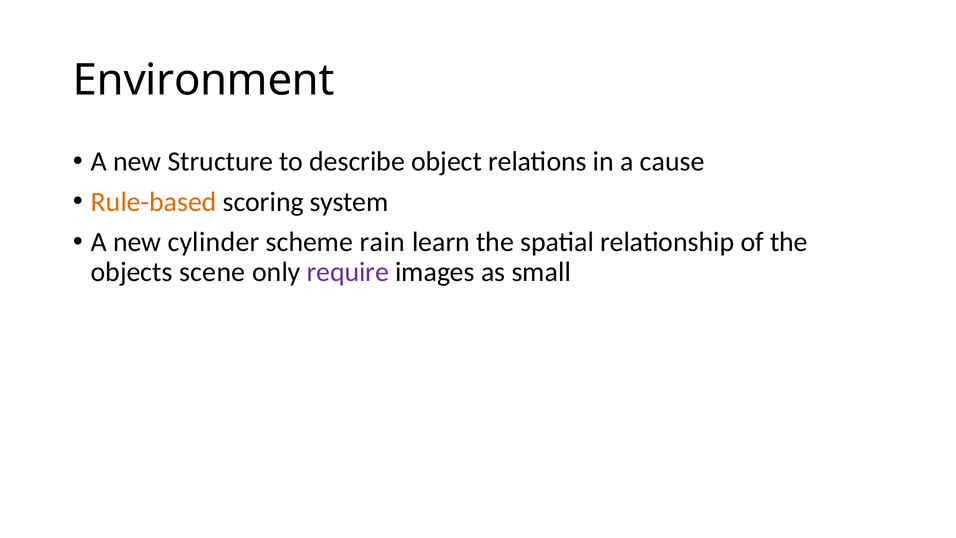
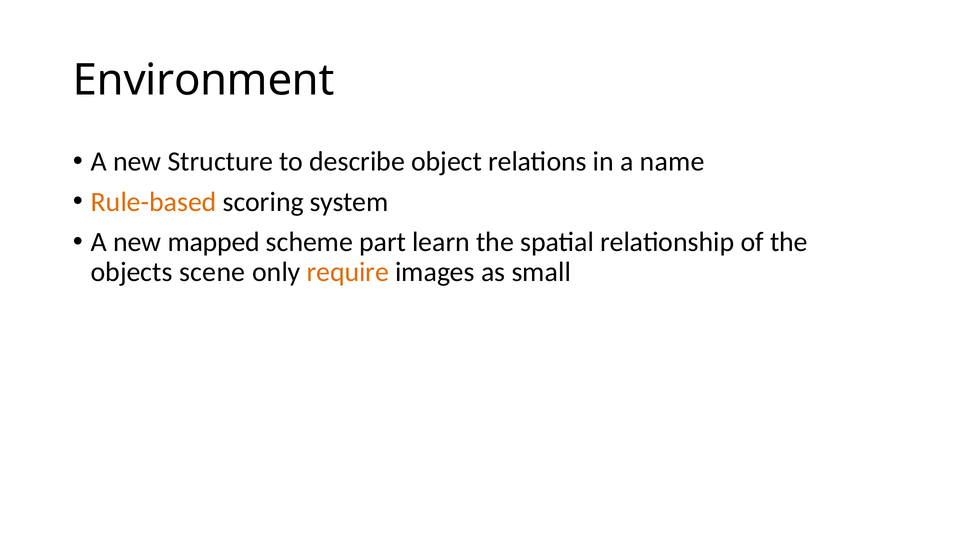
cause: cause -> name (672, 162)
cylinder: cylinder -> mapped (214, 242)
rain: rain -> part (383, 242)
require colour: purple -> orange (348, 272)
